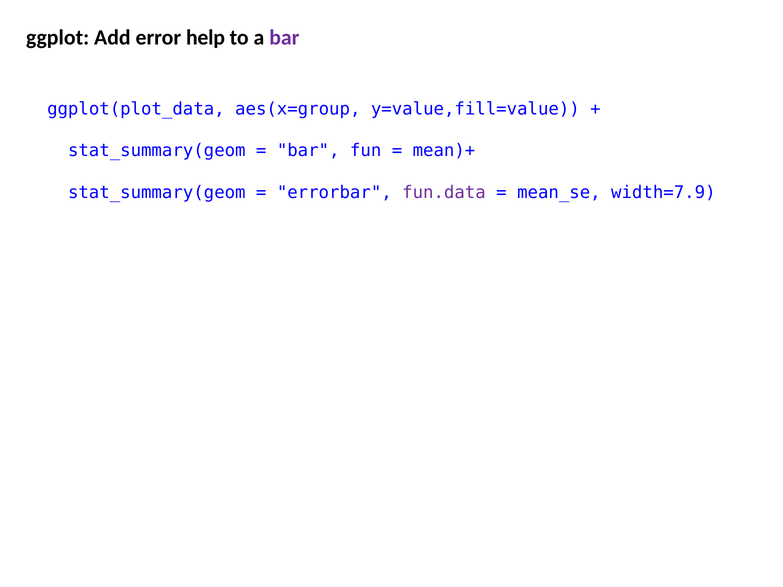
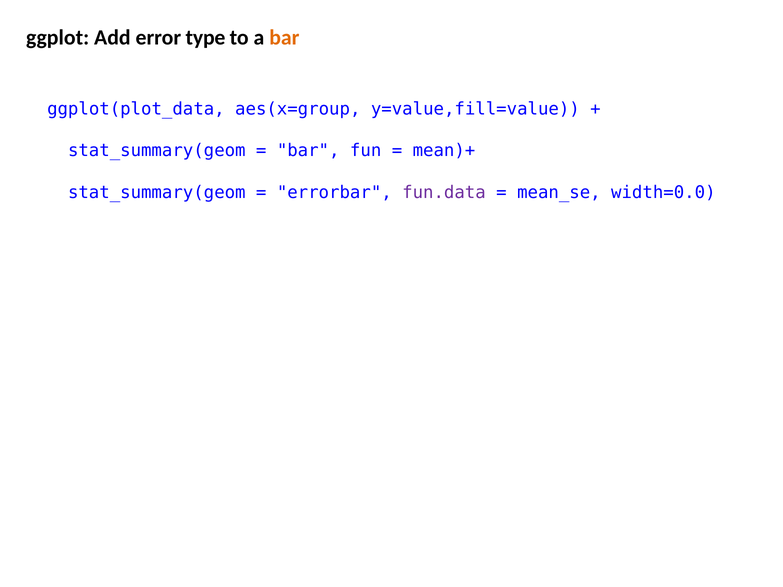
help: help -> type (206, 38)
bar colour: purple -> orange (284, 38)
width=7.9: width=7.9 -> width=0.0 (663, 192)
